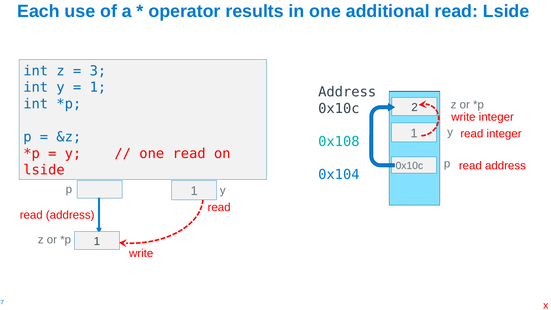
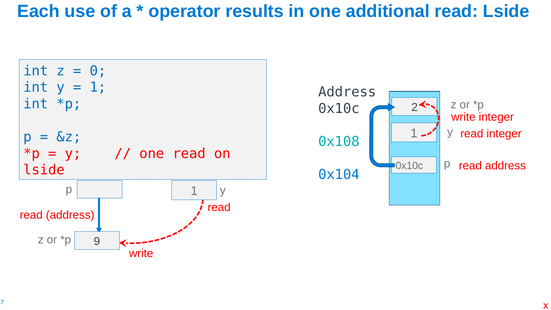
3: 3 -> 0 (98, 71)
1: 1 -> 9 (97, 241)
